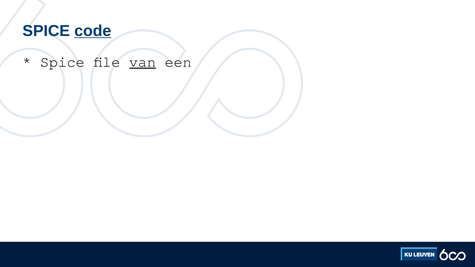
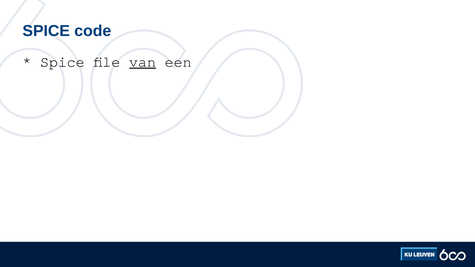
code underline: present -> none (93, 31)
